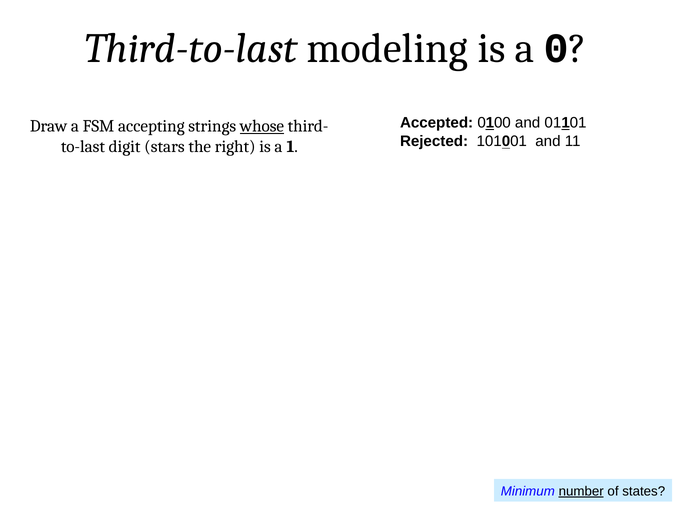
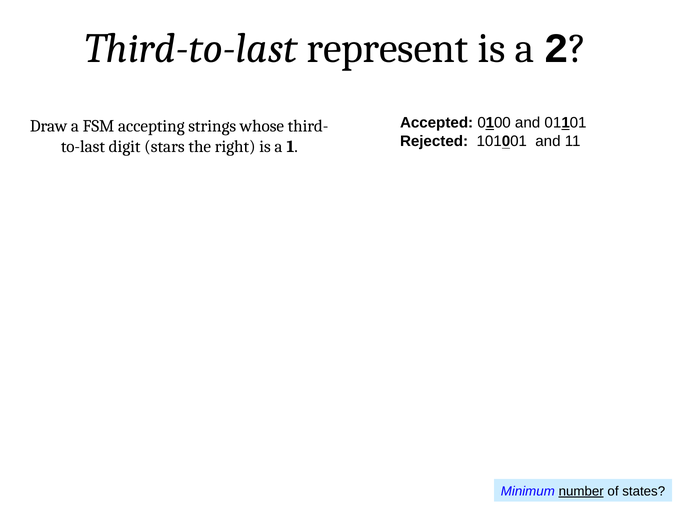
modeling: modeling -> represent (388, 49)
0: 0 -> 2 (556, 49)
whose underline: present -> none (262, 126)
